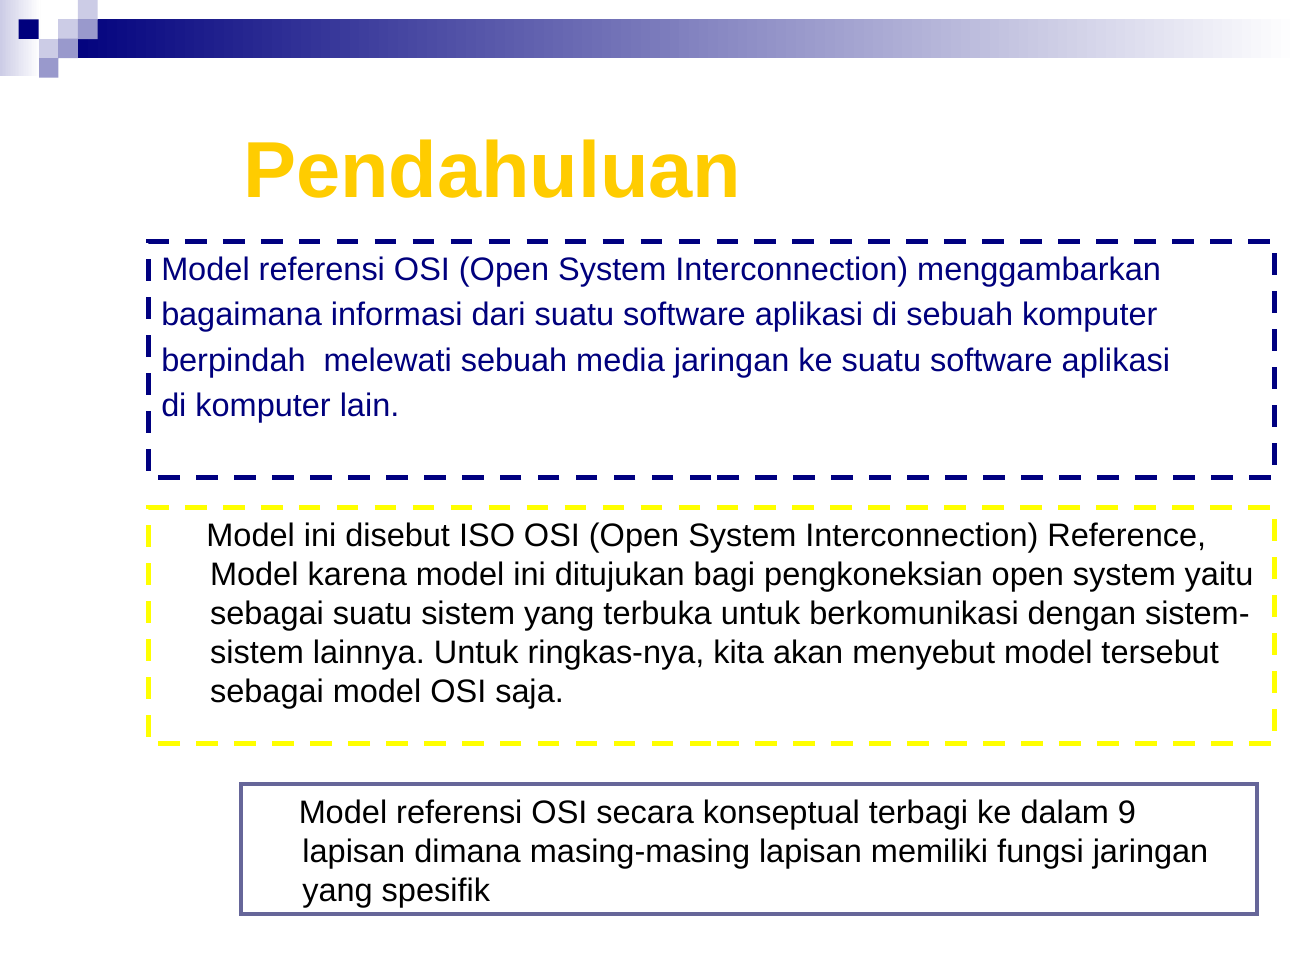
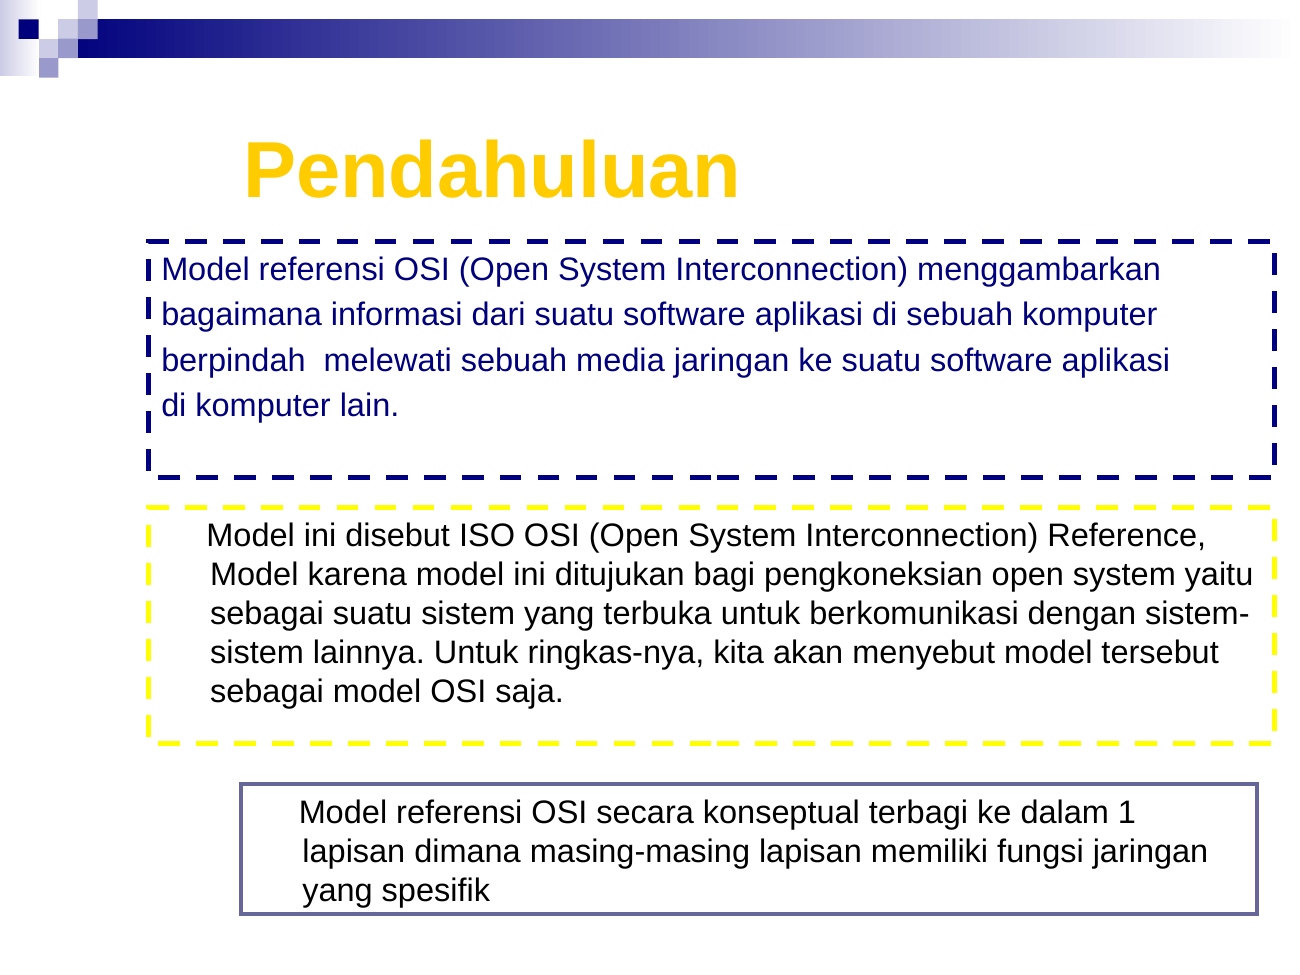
9: 9 -> 1 (1127, 813)
